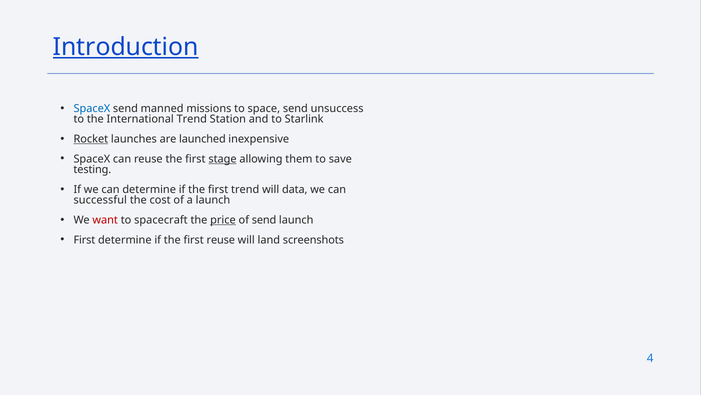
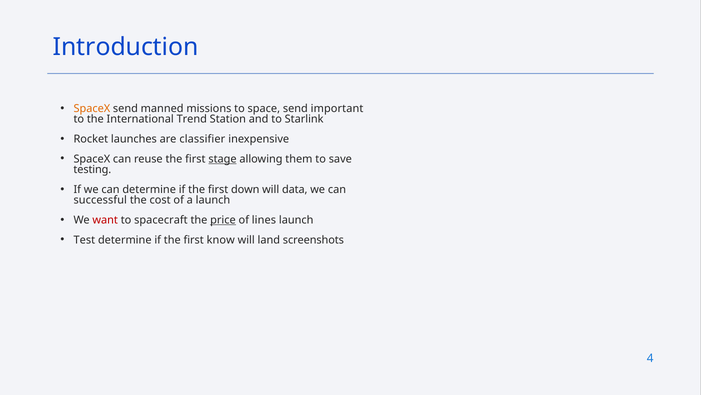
Introduction underline: present -> none (126, 47)
SpaceX colour: blue -> orange (92, 108)
unsuccess: unsuccess -> important (337, 108)
Rocket underline: present -> none (91, 139)
launched: launched -> classifier (202, 139)
first trend: trend -> down (245, 189)
of send: send -> lines (264, 220)
First: First -> Test (84, 239)
first reuse: reuse -> know (221, 239)
